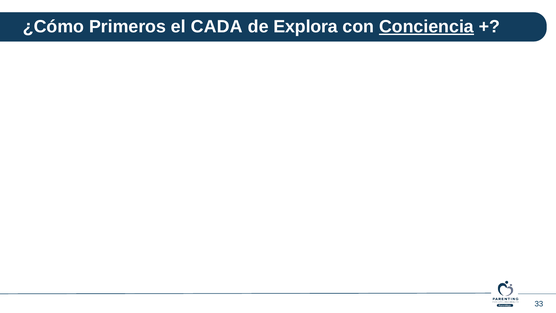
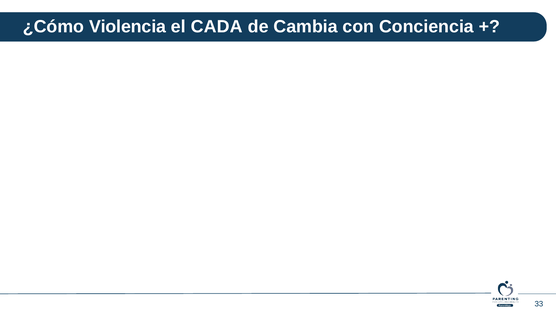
Primeros: Primeros -> Violencia (128, 27)
Explora: Explora -> Cambia (306, 27)
Conciencia underline: present -> none (426, 27)
